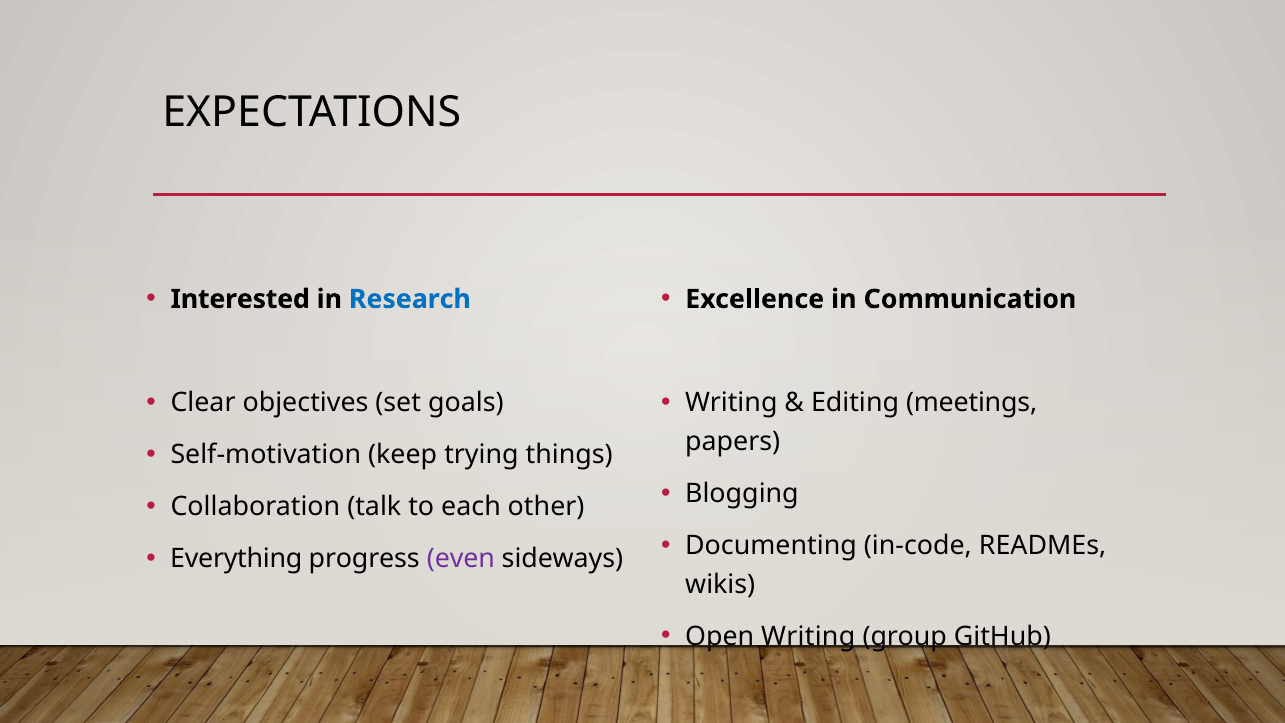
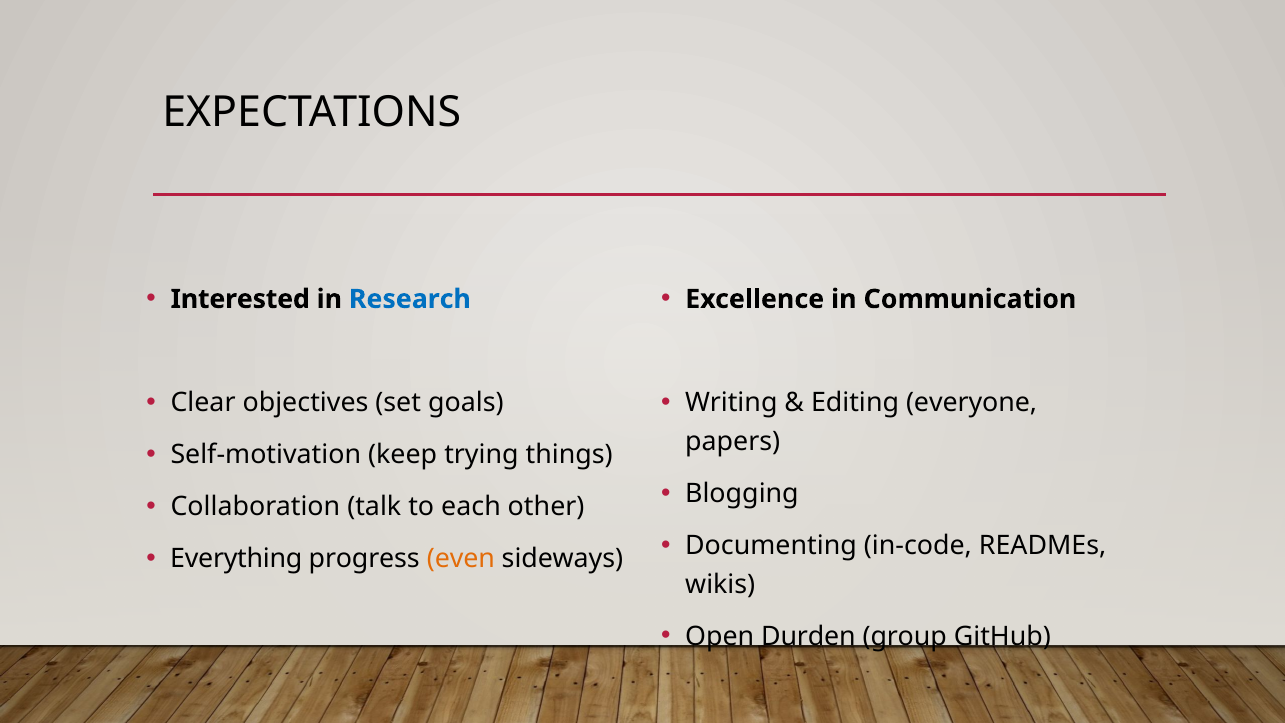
meetings: meetings -> everyone (972, 403)
even colour: purple -> orange (461, 559)
Open Writing: Writing -> Durden (808, 636)
